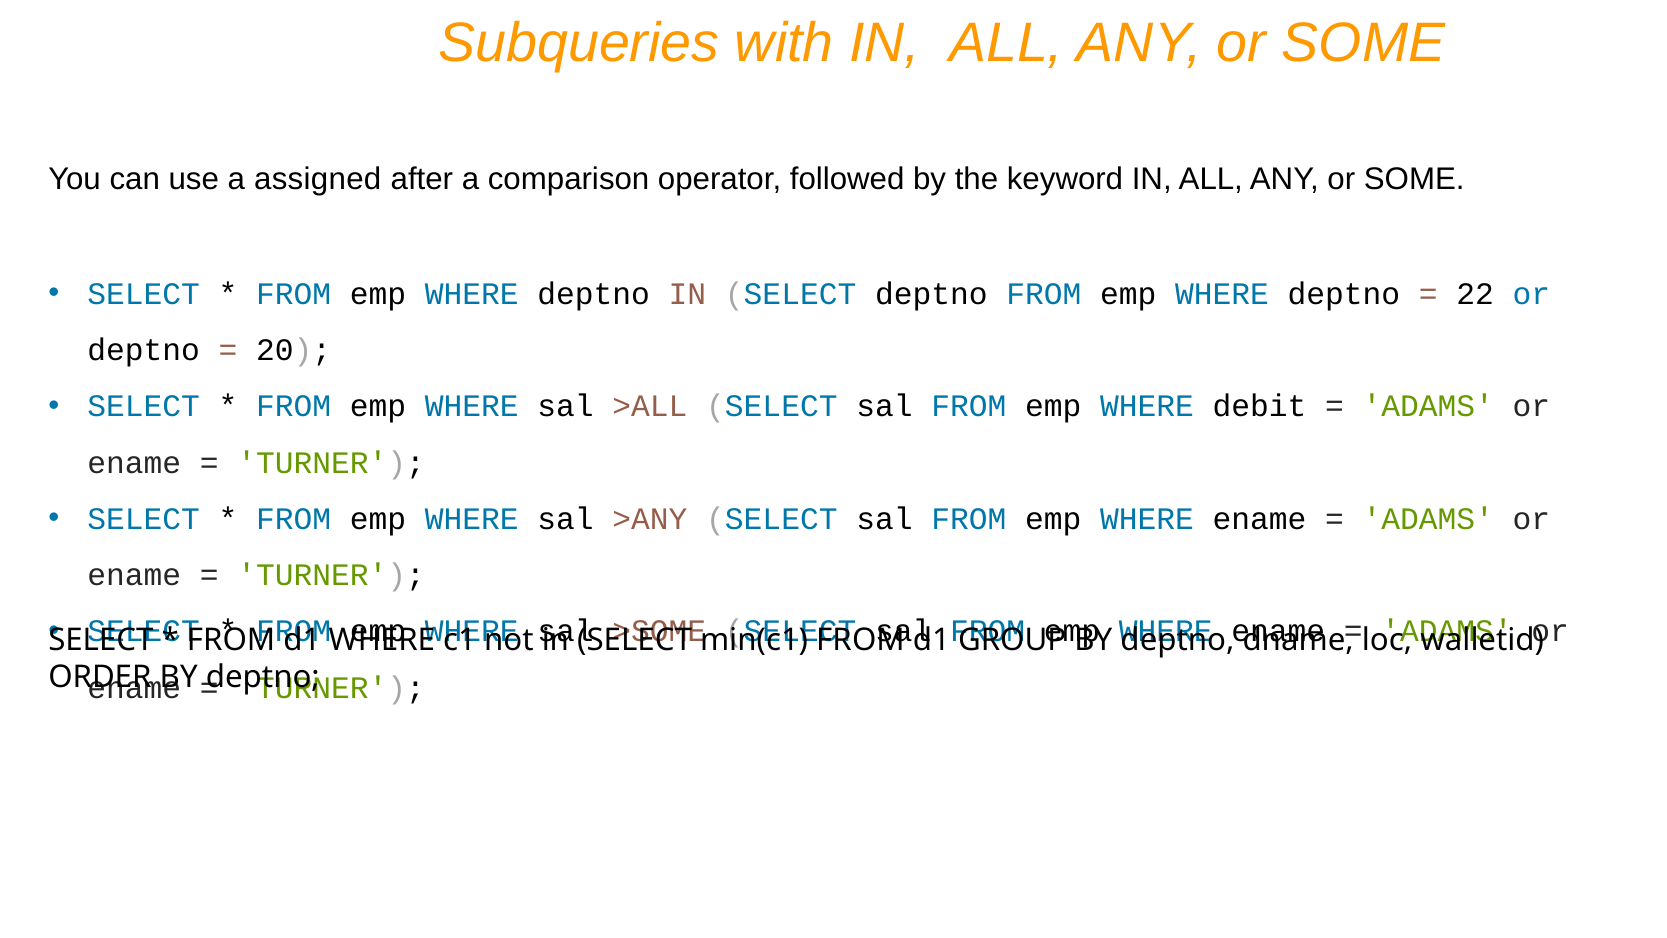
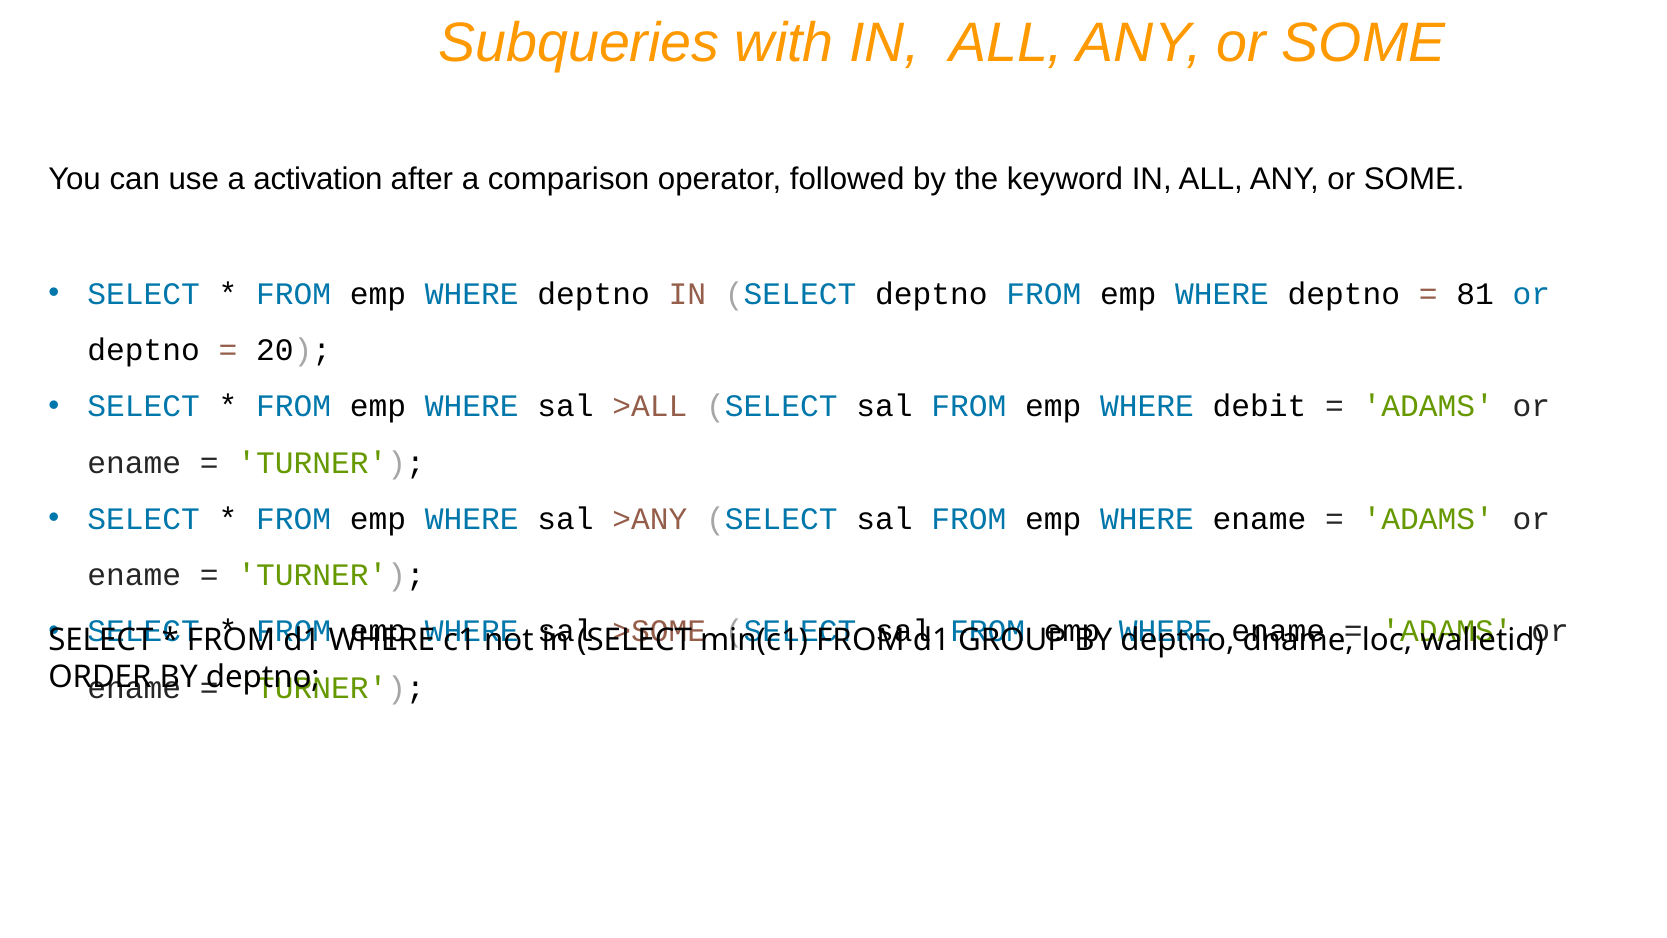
assigned: assigned -> activation (318, 180)
22: 22 -> 81 (1475, 294)
